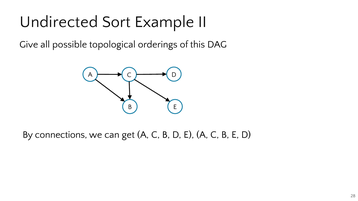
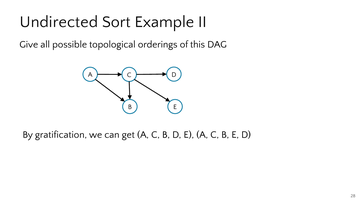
connections: connections -> gratification (61, 135)
